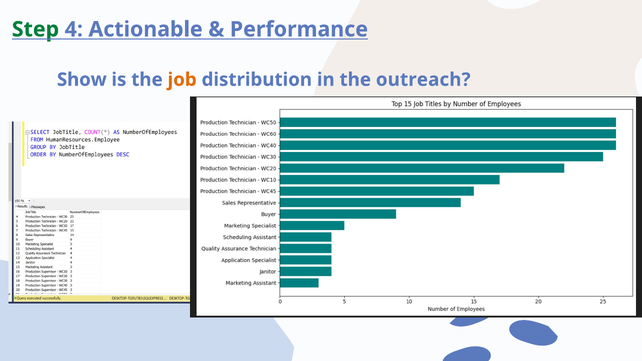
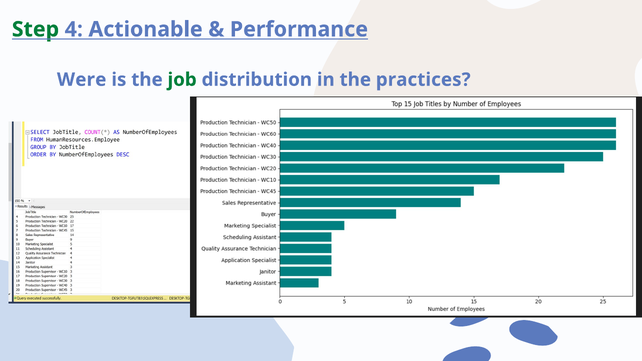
Show: Show -> Were (82, 80)
job colour: orange -> green (182, 80)
outreach: outreach -> practices (423, 80)
